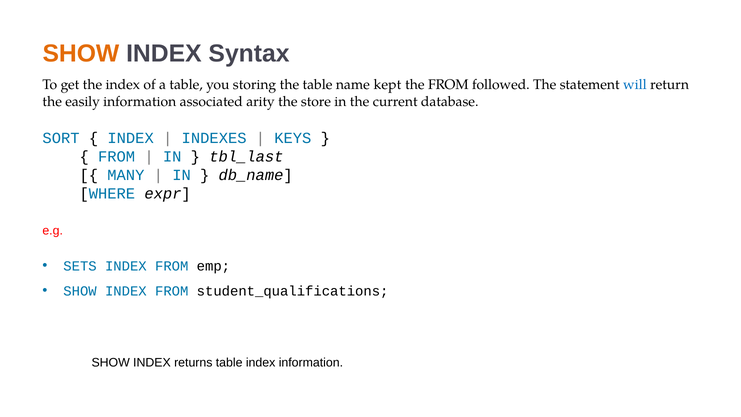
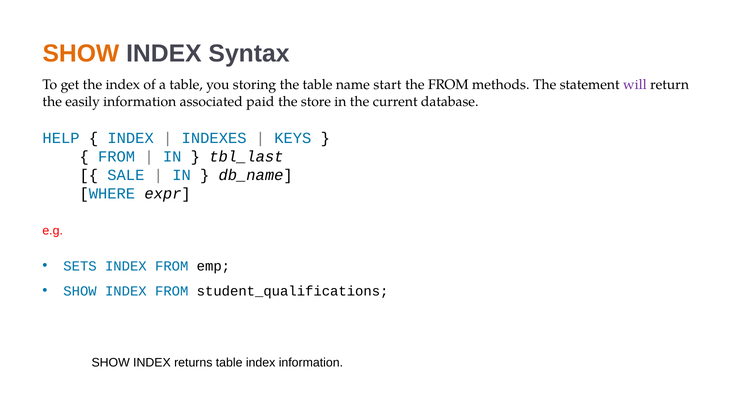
kept: kept -> start (387, 85)
followed: followed -> methods (501, 85)
will colour: blue -> purple (635, 85)
arity: arity -> paid (260, 102)
SORT: SORT -> HELP (61, 138)
MANY: MANY -> SALE (126, 175)
